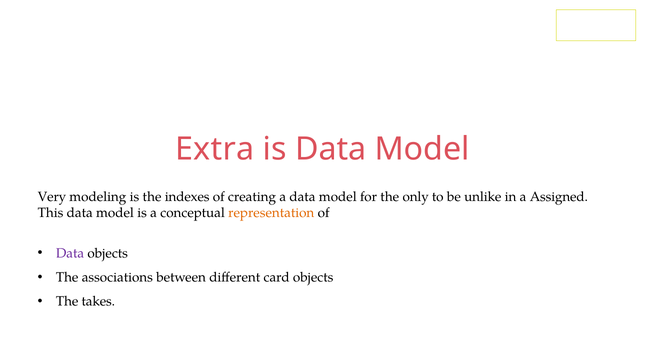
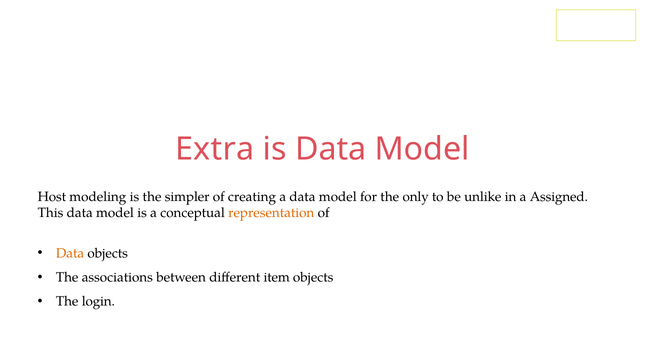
Very: Very -> Host (52, 197)
indexes: indexes -> simpler (187, 197)
Data colour: purple -> orange (70, 253)
card: card -> item (277, 277)
takes: takes -> login (98, 301)
